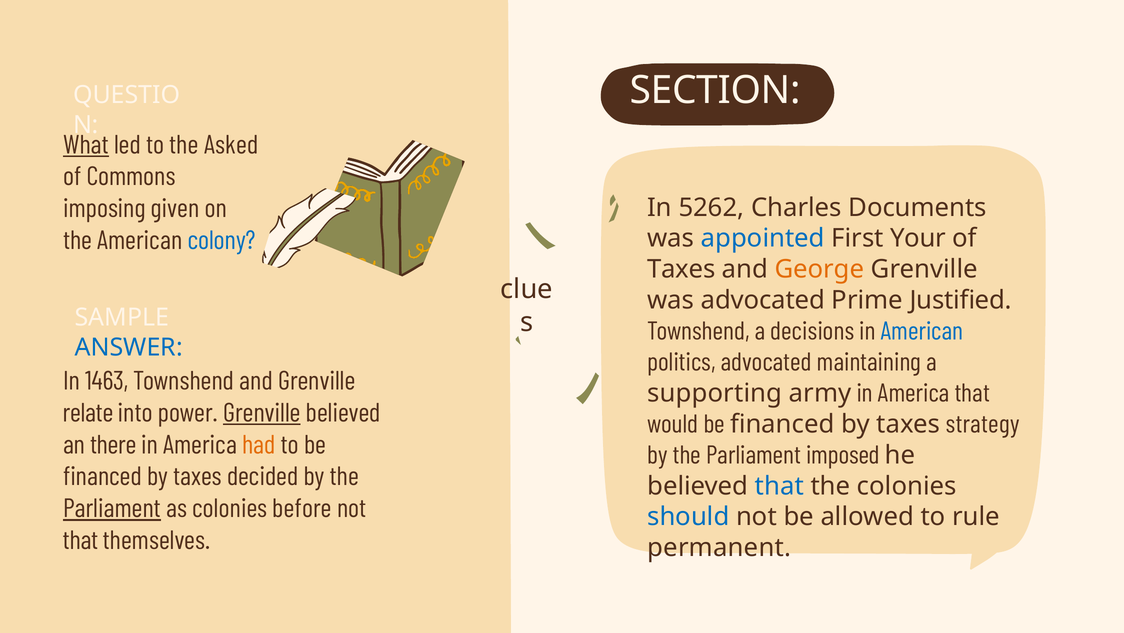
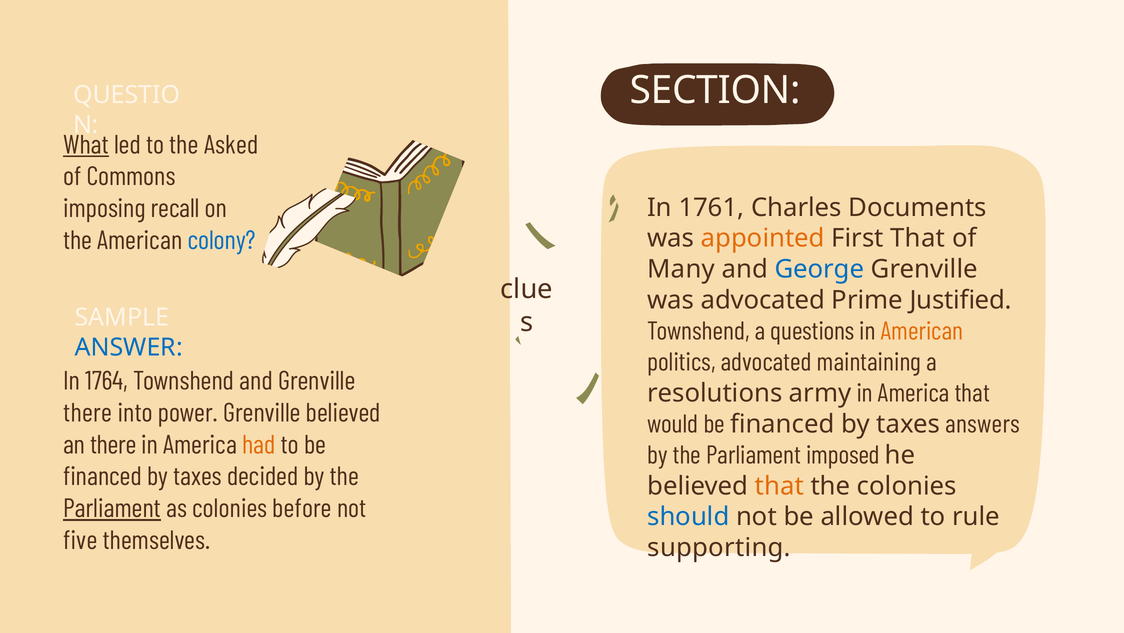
given: given -> recall (175, 208)
5262: 5262 -> 1761 (711, 207)
appointed colour: blue -> orange (763, 238)
First Your: Your -> That (918, 238)
Taxes: Taxes -> Many (681, 269)
George colour: orange -> blue (820, 269)
decisions: decisions -> questions (813, 331)
American colour: blue -> orange (922, 331)
1463: 1463 -> 1764 (107, 381)
supporting: supporting -> resolutions (715, 393)
relate: relate -> there (88, 412)
Grenville underline: present -> none (262, 412)
strategy: strategy -> answers (983, 424)
that colour: blue -> orange (779, 485)
that: that -> five (80, 540)
permanent: permanent -> supporting (719, 547)
